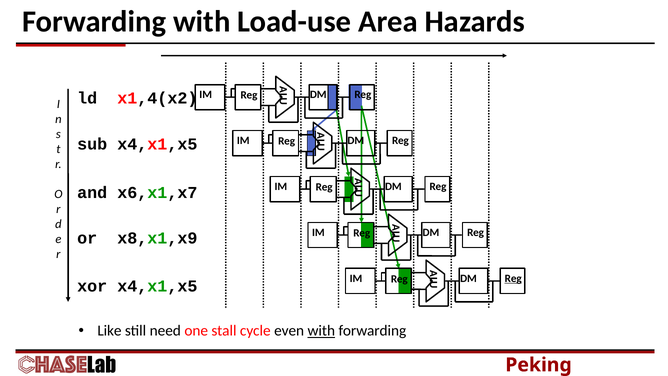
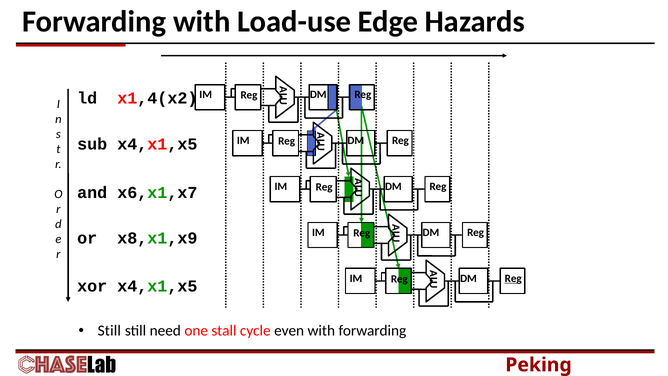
Area: Area -> Edge (388, 22)
Like: Like -> Still (109, 331)
with underline: present -> none (321, 331)
